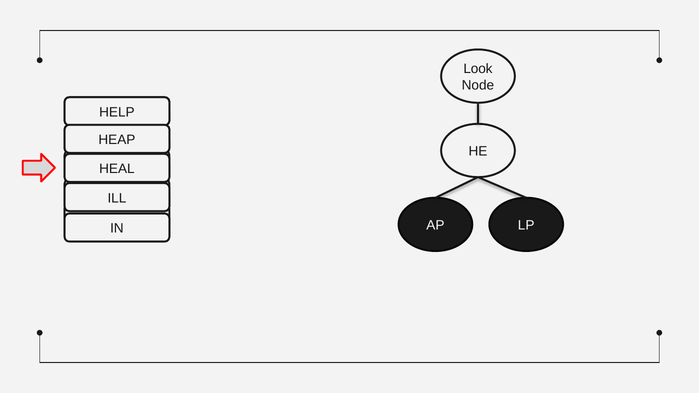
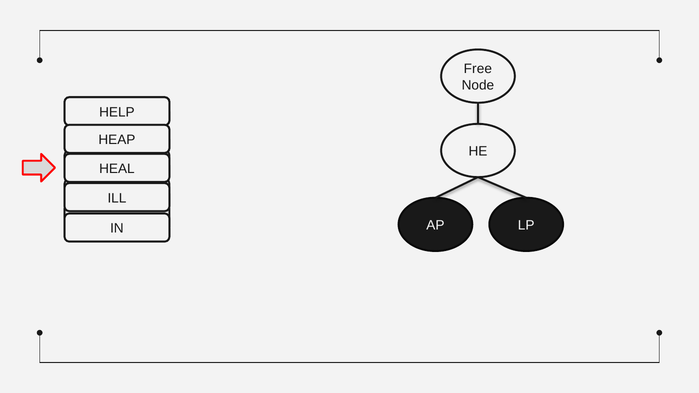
Look: Look -> Free (478, 69)
